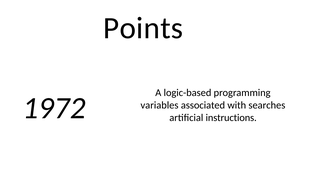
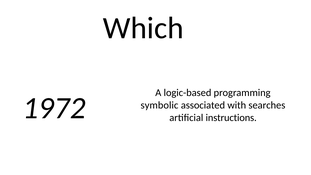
Points: Points -> Which (143, 28)
variables: variables -> symbolic (159, 105)
